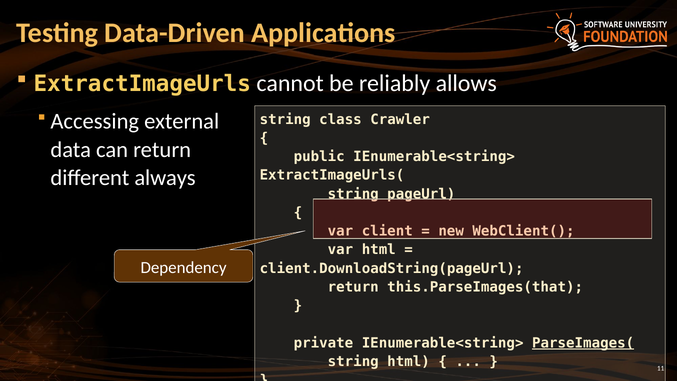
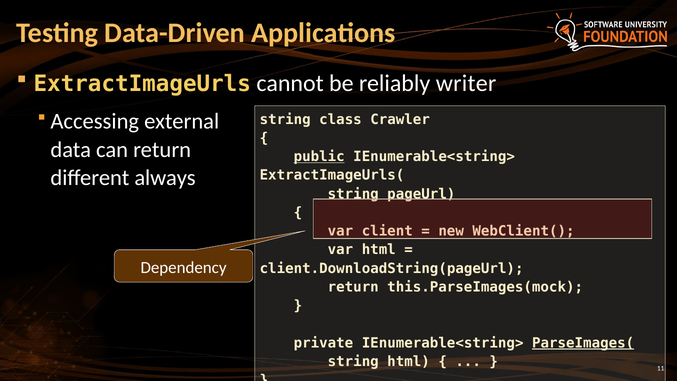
allows: allows -> writer (466, 83)
public underline: none -> present (319, 157)
this.ParseImages(that: this.ParseImages(that -> this.ParseImages(mock (485, 287)
